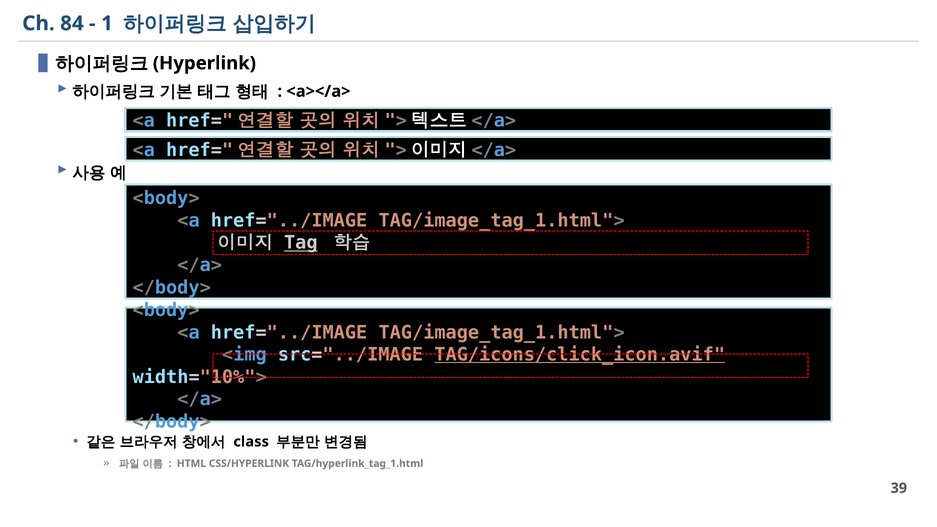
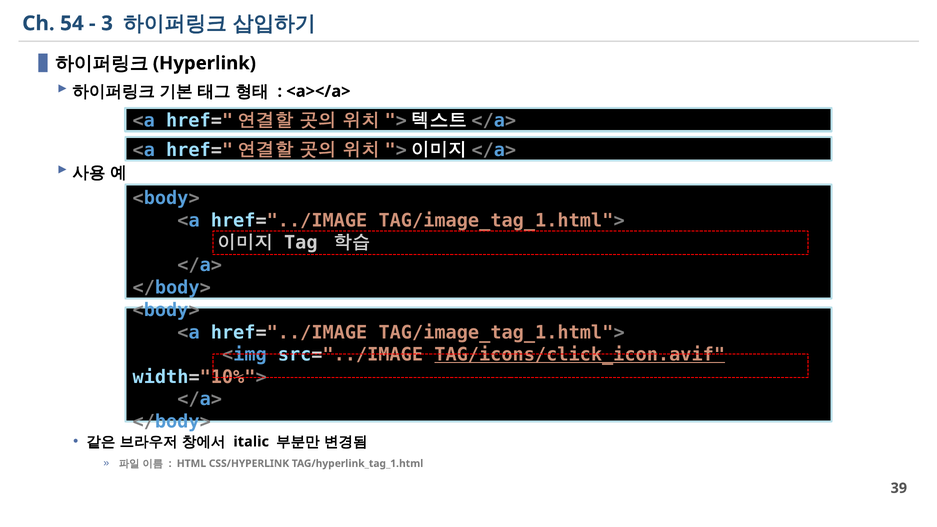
84: 84 -> 54 (72, 23)
1: 1 -> 3 (107, 23)
Tag underline: present -> none (301, 243)
class: class -> italic (251, 442)
